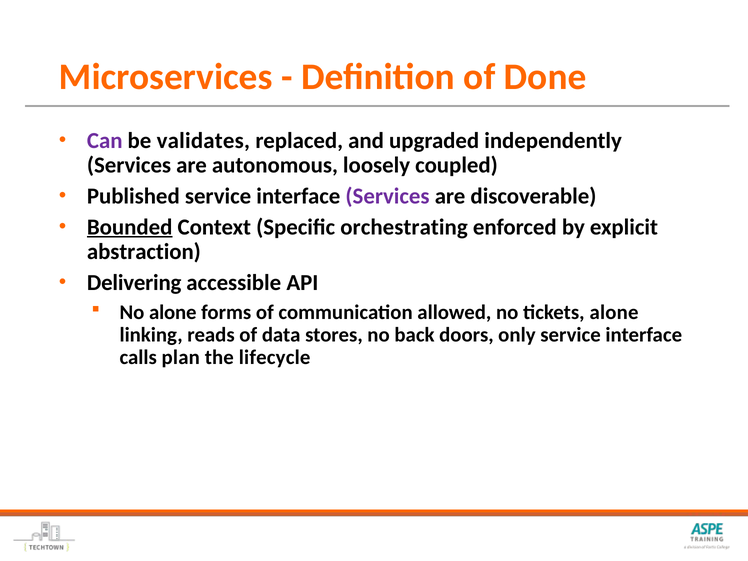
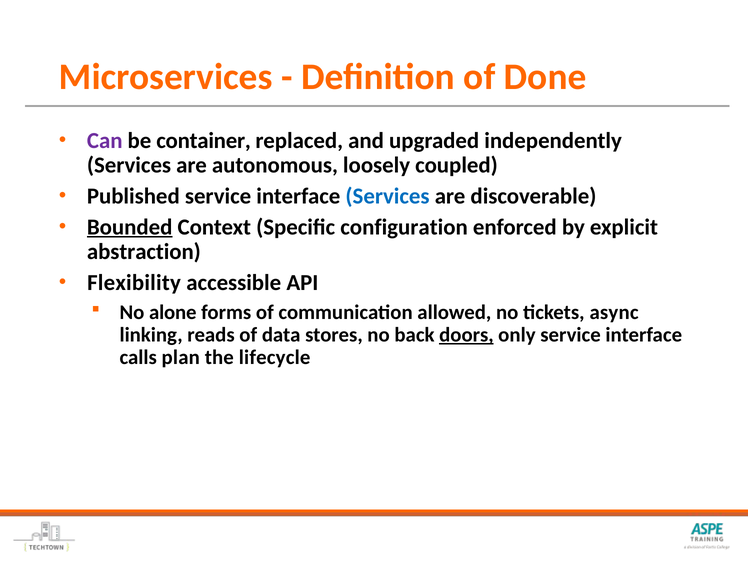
validates: validates -> container (204, 141)
Services colour: purple -> blue (388, 196)
orchestrating: orchestrating -> configuration (404, 227)
Delivering: Delivering -> Flexibility (134, 283)
tickets alone: alone -> async (614, 312)
doors underline: none -> present (466, 335)
